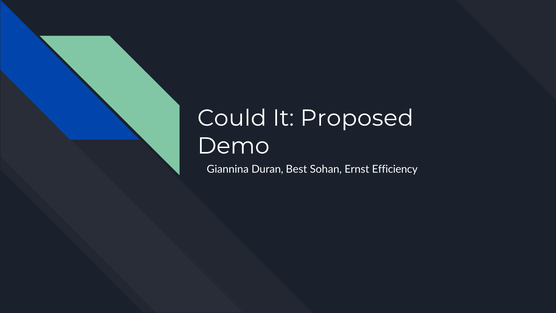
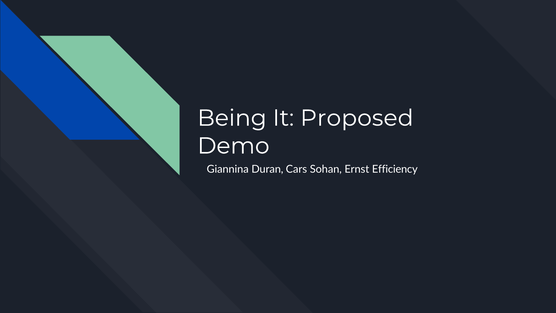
Could: Could -> Being (232, 118)
Best: Best -> Cars (296, 169)
